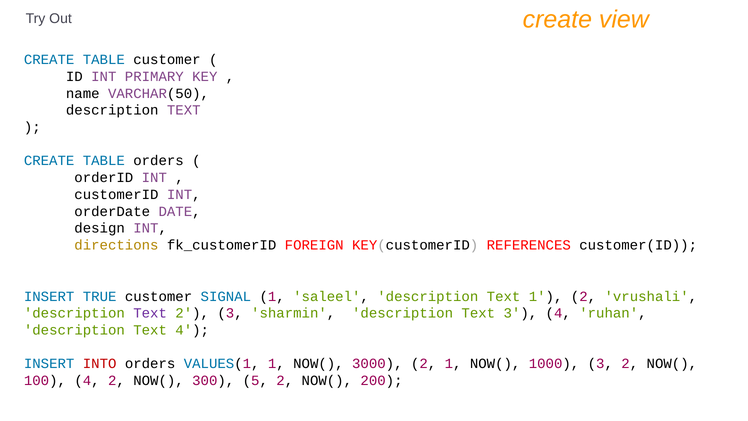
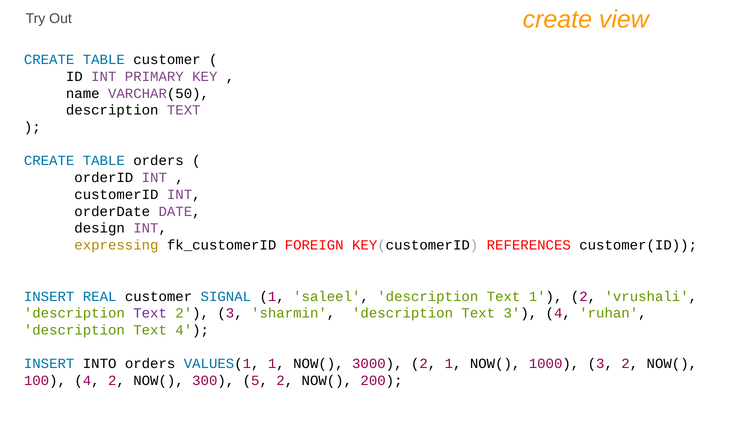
directions: directions -> expressing (116, 245)
TRUE: TRUE -> REAL (100, 296)
INTO colour: red -> black (100, 364)
